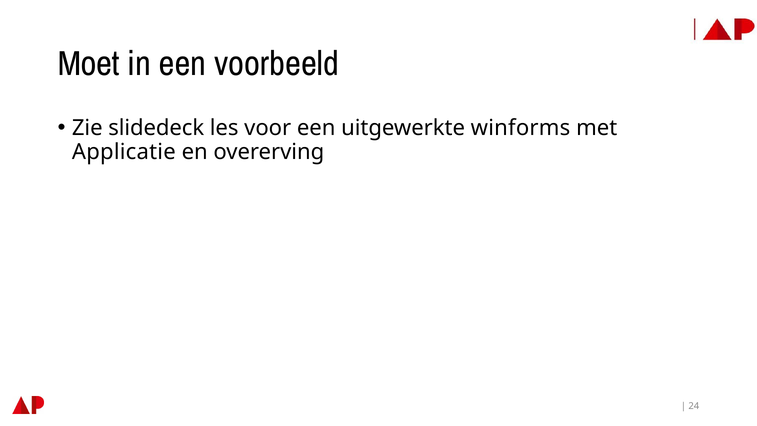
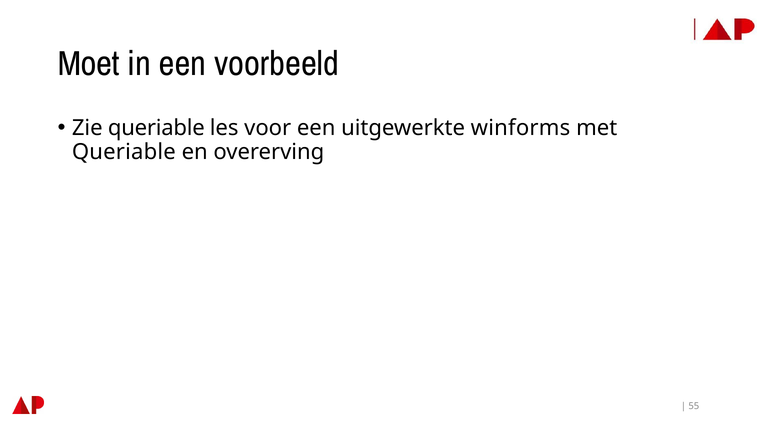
Zie slidedeck: slidedeck -> queriable (156, 128)
Applicatie: Applicatie -> Queriable (124, 152)
24: 24 -> 55 (694, 406)
